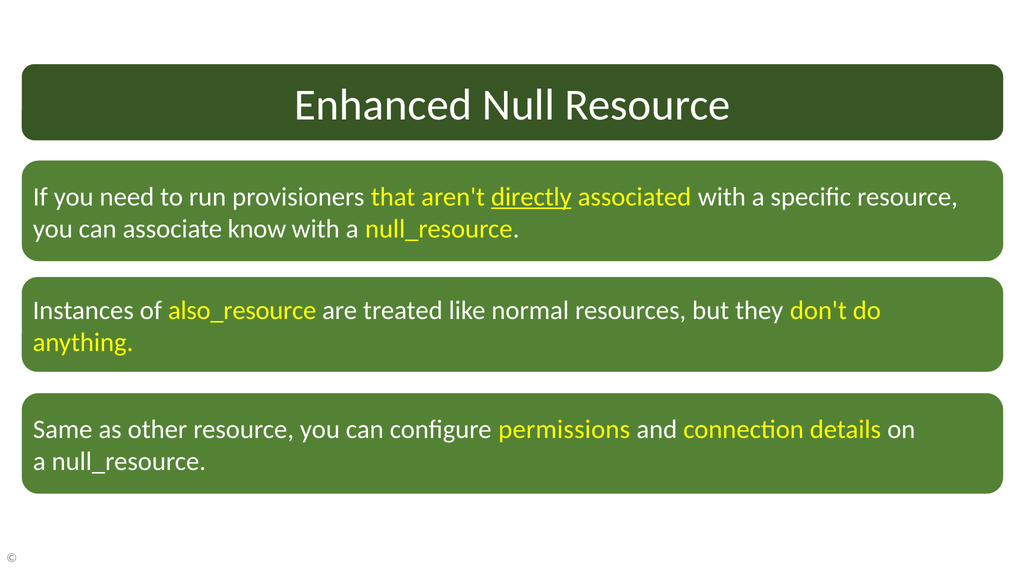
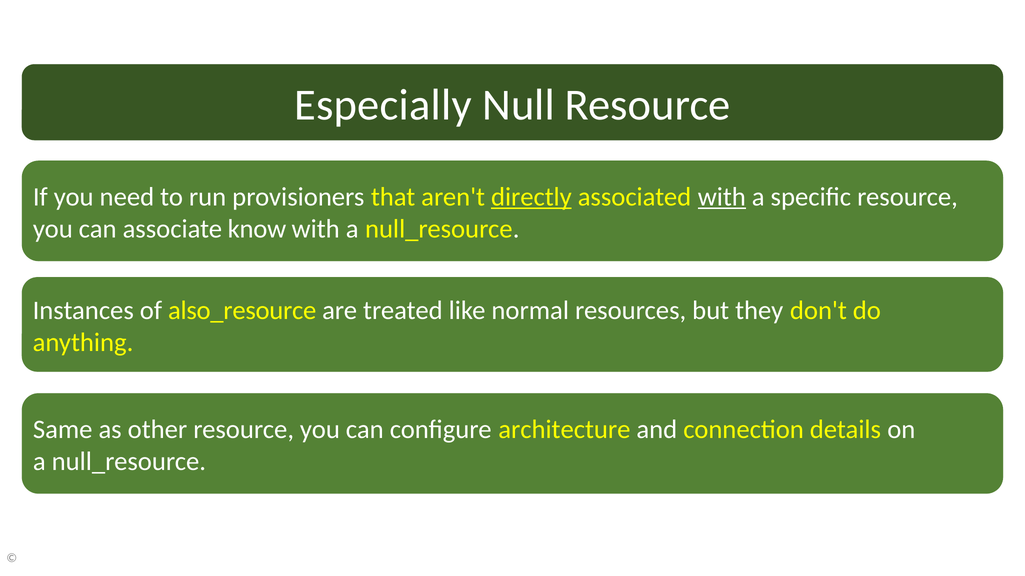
Enhanced: Enhanced -> Especially (383, 105)
with underline: none -> present (722, 197)
permissions: permissions -> architecture (564, 430)
